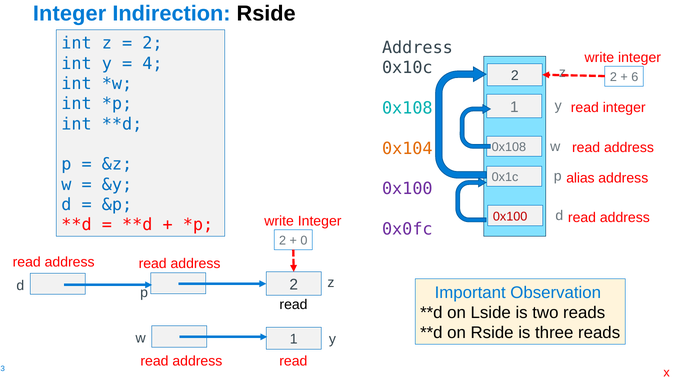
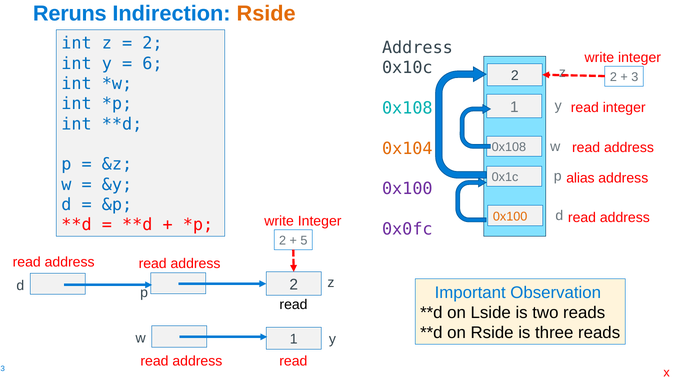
Integer: Integer -> Reruns (70, 14)
Rside colour: black -> orange (266, 14)
4: 4 -> 6 (152, 64)
6: 6 -> 3 (635, 77)
0x100 colour: red -> orange (510, 217)
0: 0 -> 5 (304, 241)
